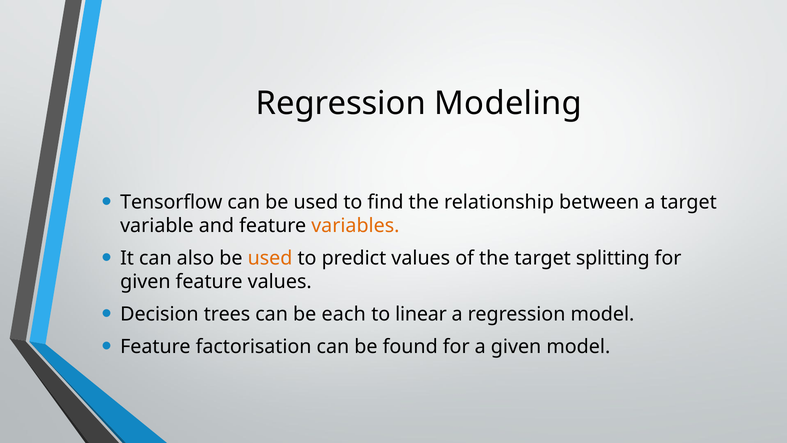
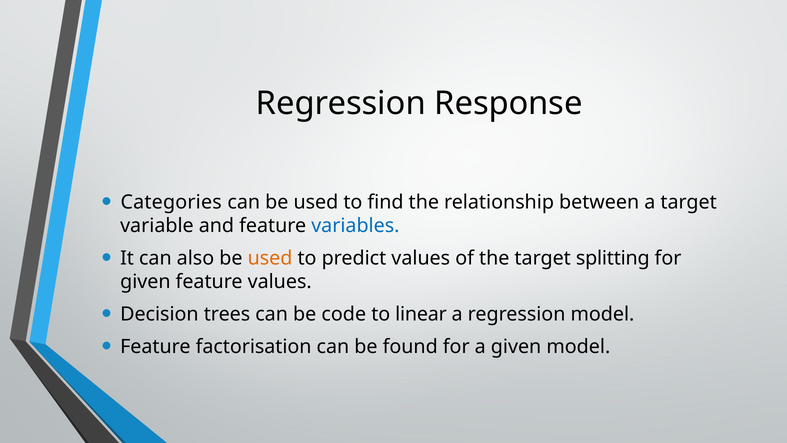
Modeling: Modeling -> Response (508, 103)
Tensorflow: Tensorflow -> Categories (171, 202)
variables colour: orange -> blue (355, 226)
each: each -> code (344, 314)
